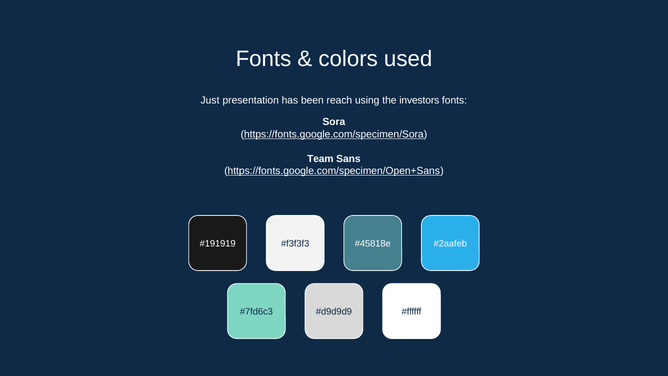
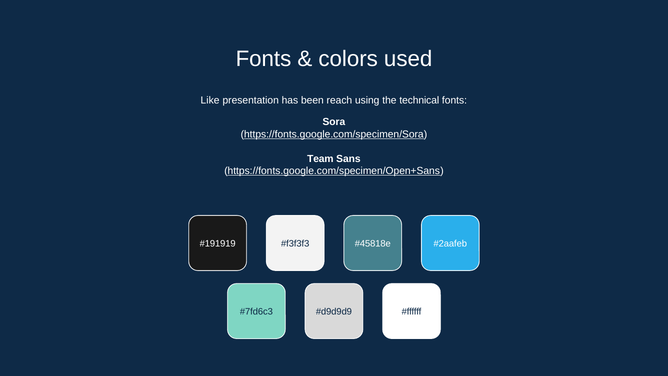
Just: Just -> Like (210, 100)
investors: investors -> technical (419, 100)
